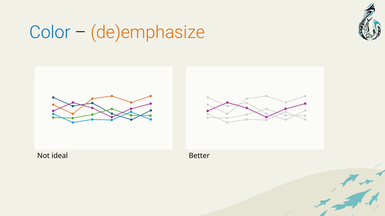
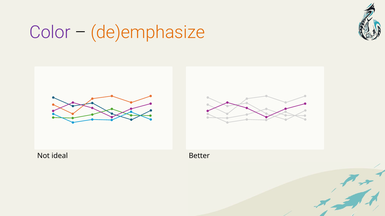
Color colour: blue -> purple (50, 32)
